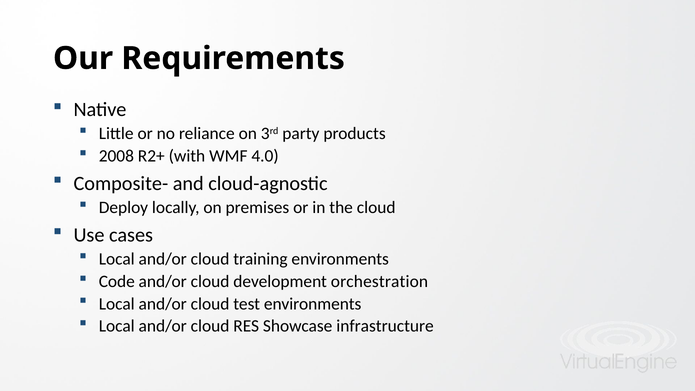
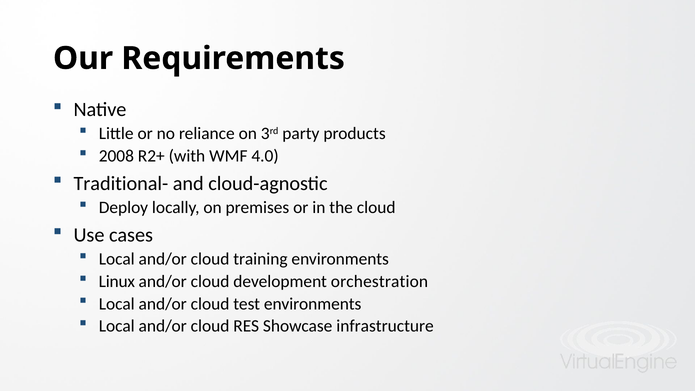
Composite-: Composite- -> Traditional- (121, 184)
Code: Code -> Linux (117, 281)
